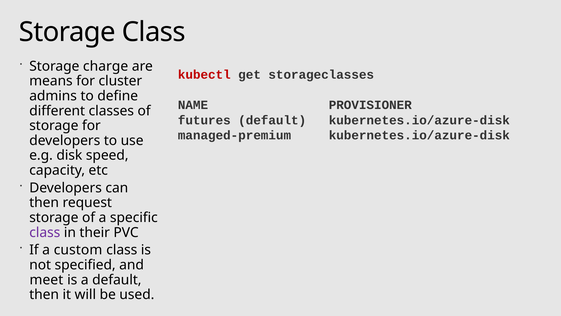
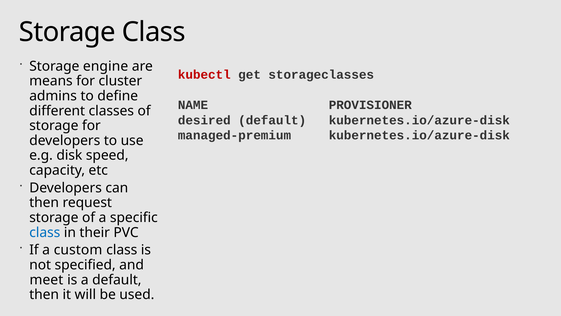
charge: charge -> engine (106, 66)
futures: futures -> desired (204, 120)
class colour: purple -> blue (45, 232)
